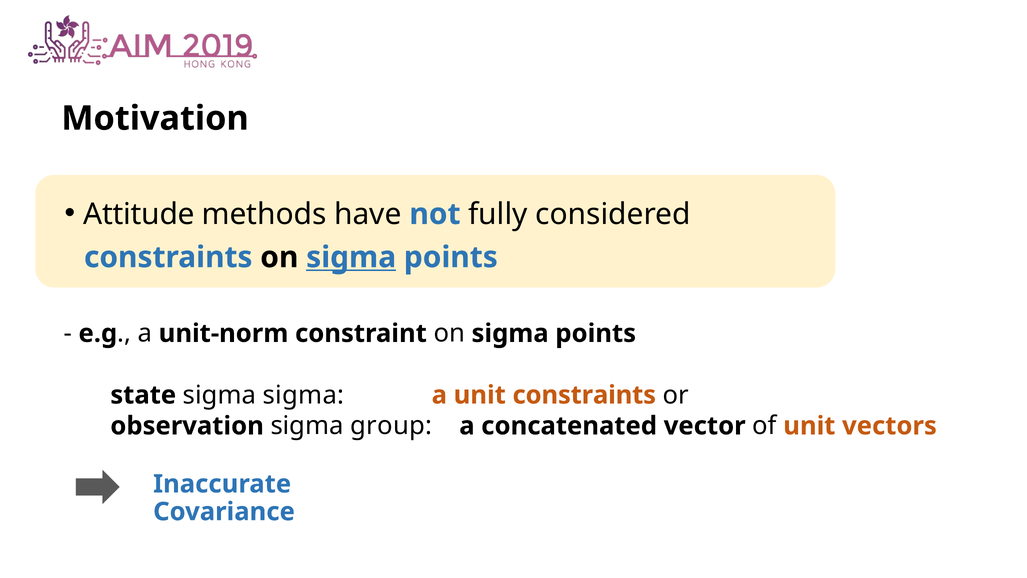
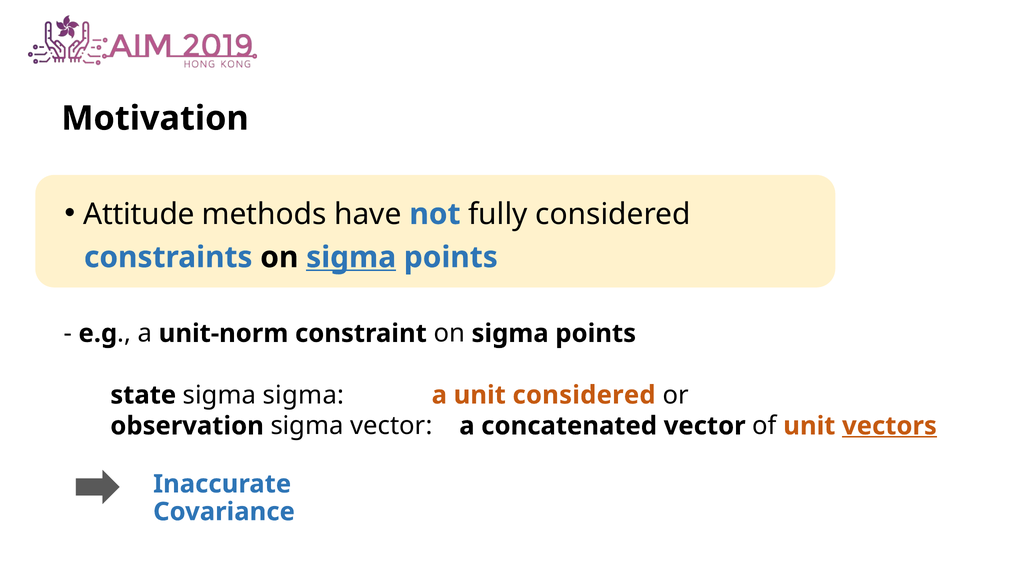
unit constraints: constraints -> considered (584, 395)
sigma group: group -> vector (391, 426)
vectors underline: none -> present (889, 426)
